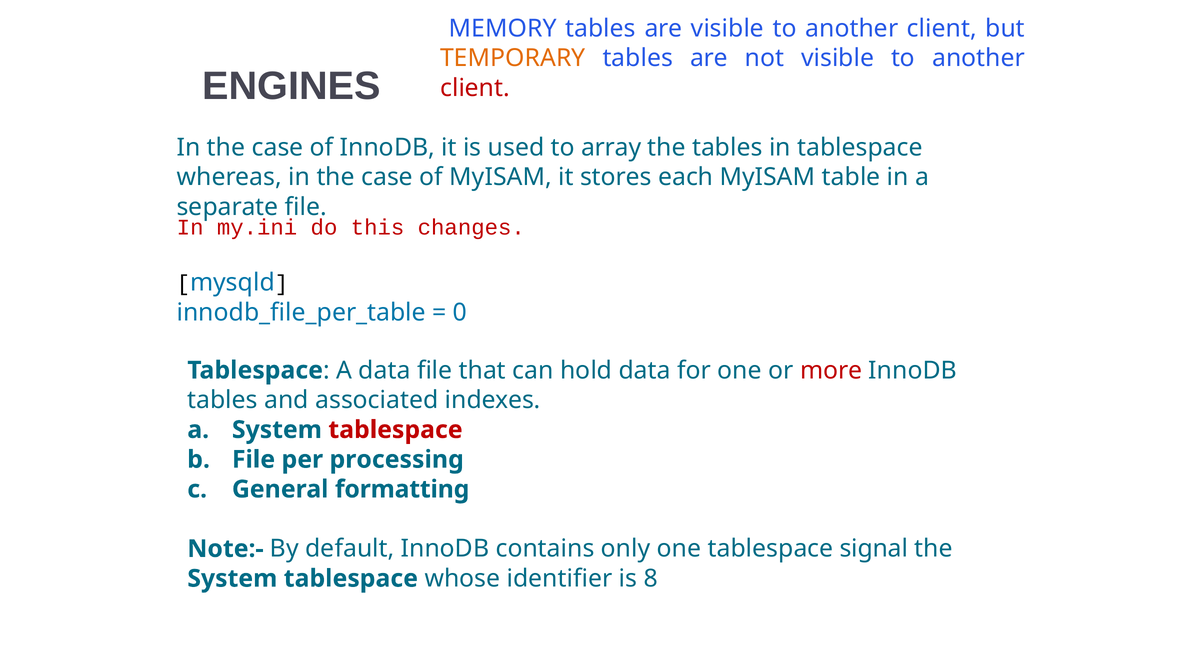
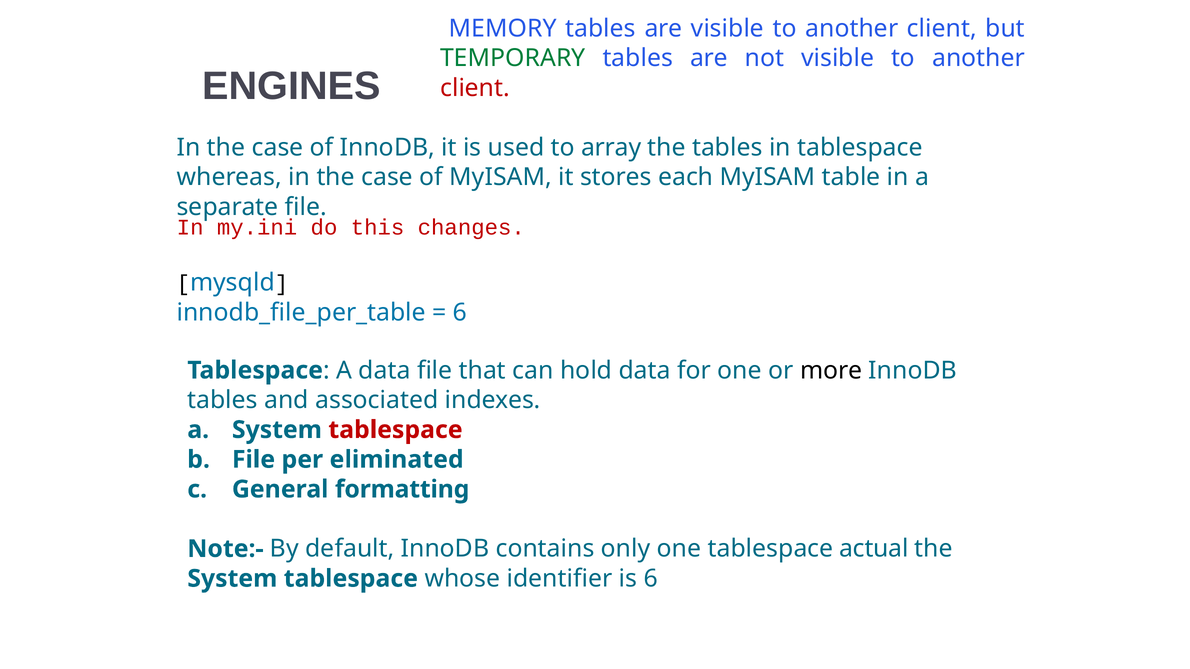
TEMPORARY colour: orange -> green (513, 58)
0: 0 -> 6 (460, 313)
more colour: red -> black (831, 371)
processing: processing -> eliminated (397, 460)
signal: signal -> actual (874, 549)
is 8: 8 -> 6 (651, 579)
